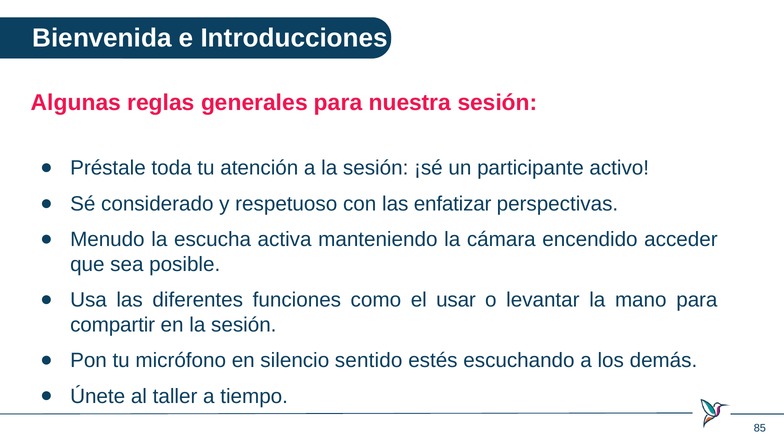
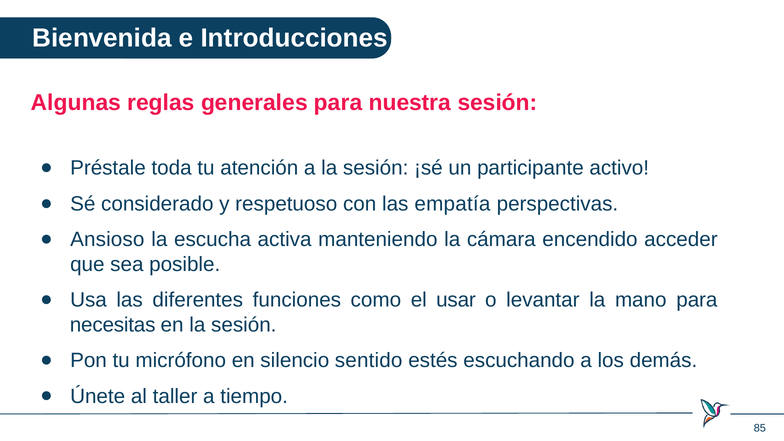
enfatizar: enfatizar -> empatía (452, 204)
Menudo: Menudo -> Ansioso (107, 240)
compartir: compartir -> necesitas (113, 325)
